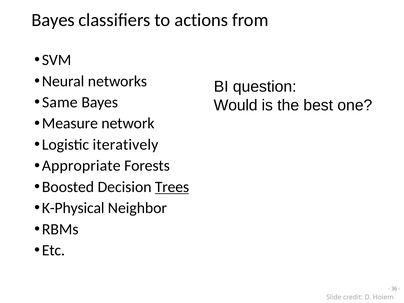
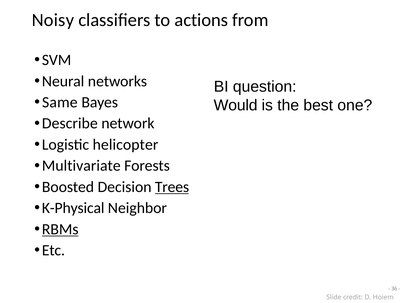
Bayes: Bayes -> Noisy (53, 20)
Measure: Measure -> Describe (70, 123)
iteratively: iteratively -> helicopter (125, 145)
Appropriate: Appropriate -> Multivariate (81, 166)
RBMs underline: none -> present (60, 229)
